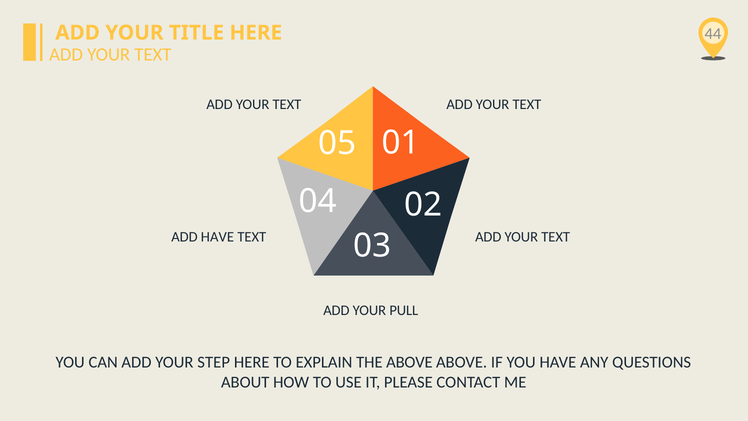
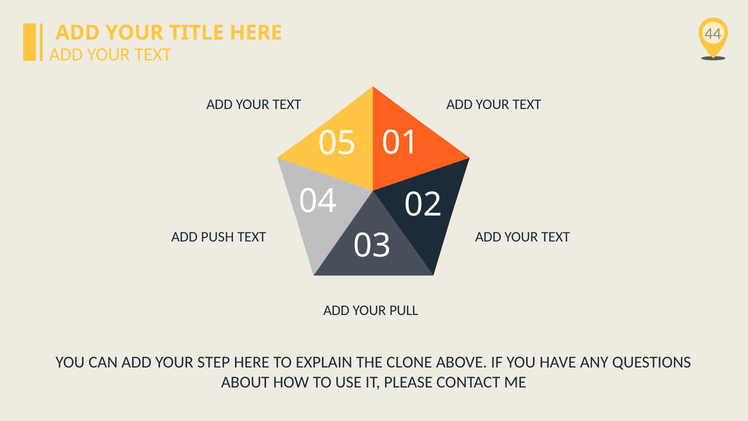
ADD HAVE: HAVE -> PUSH (217, 237)
THE ABOVE: ABOVE -> CLONE (409, 362)
